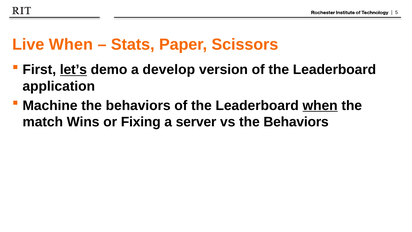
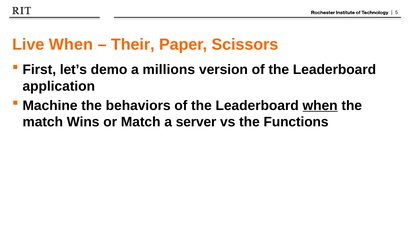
Stats: Stats -> Their (133, 45)
let’s underline: present -> none (73, 70)
develop: develop -> millions (169, 70)
or Fixing: Fixing -> Match (141, 122)
vs the Behaviors: Behaviors -> Functions (296, 122)
